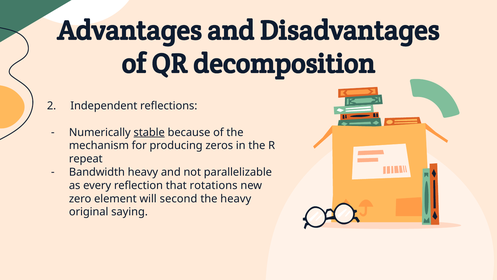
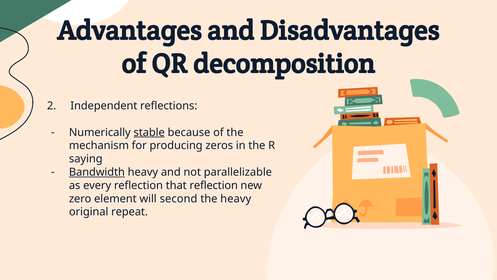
repeat: repeat -> saying (86, 159)
Bandwidth underline: none -> present (97, 172)
that rotations: rotations -> reflection (214, 185)
saying: saying -> repeat (130, 212)
